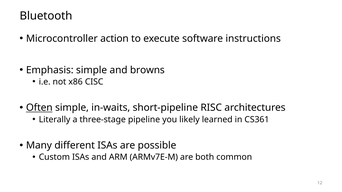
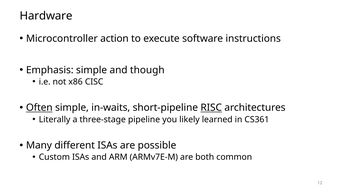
Bluetooth: Bluetooth -> Hardware (46, 16)
browns: browns -> though (147, 70)
RISC underline: none -> present (211, 108)
